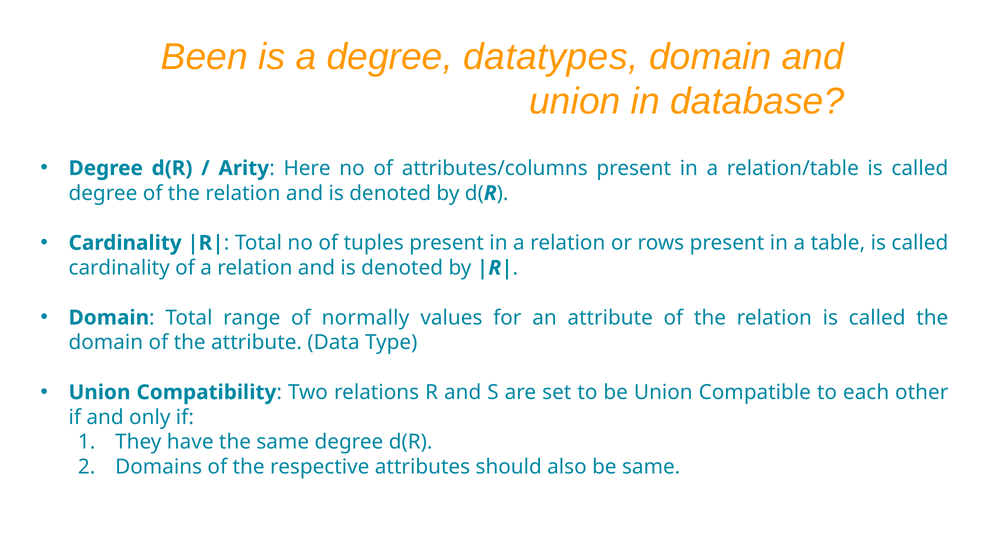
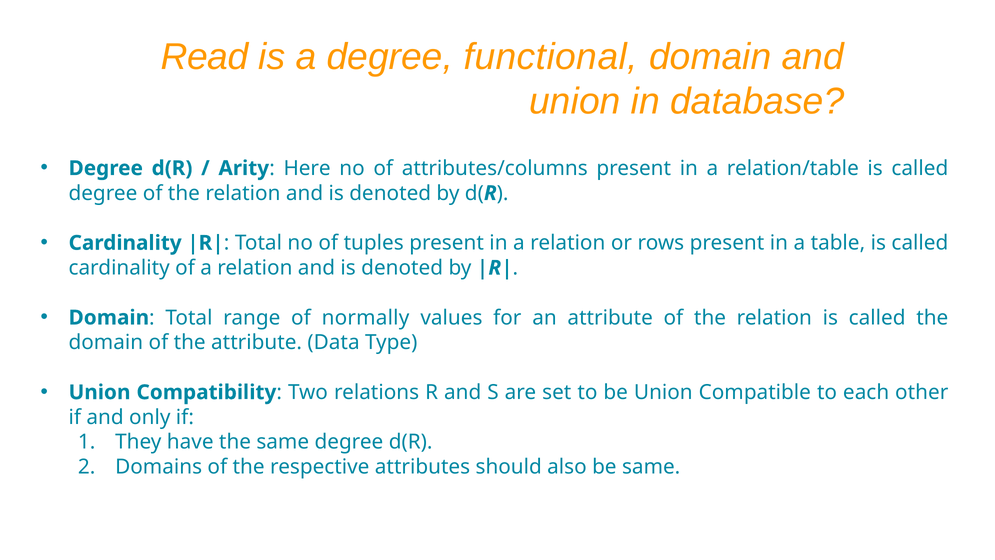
Been: Been -> Read (205, 57)
datatypes: datatypes -> functional (551, 57)
